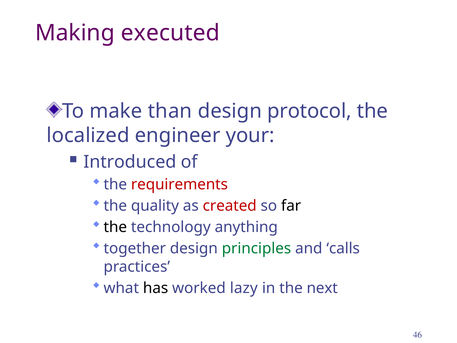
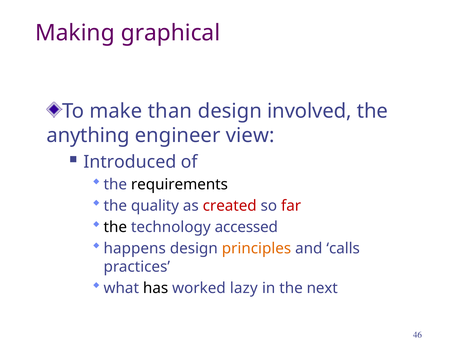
executed: executed -> graphical (170, 33)
protocol: protocol -> involved (309, 111)
localized: localized -> anything (88, 135)
your: your -> view (250, 135)
requirements colour: red -> black (179, 184)
far colour: black -> red (291, 206)
anything: anything -> accessed (246, 227)
together: together -> happens (135, 248)
principles colour: green -> orange (256, 248)
